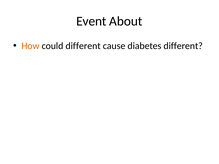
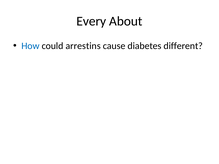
Event: Event -> Every (91, 21)
How colour: orange -> blue (30, 46)
could different: different -> arrestins (83, 46)
